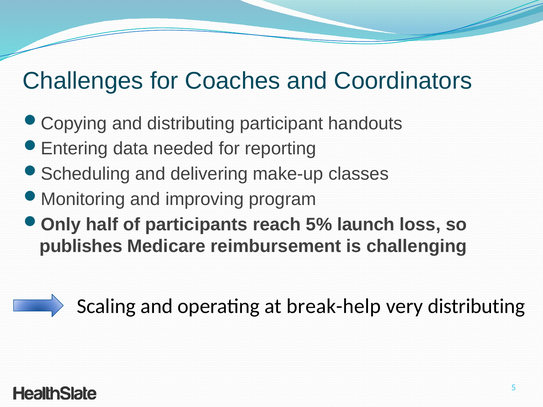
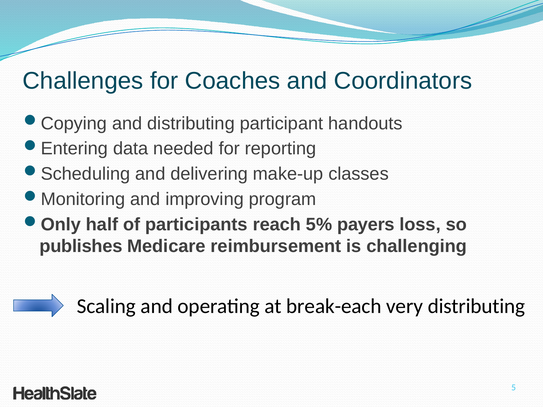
launch: launch -> payers (366, 225)
break-help: break-help -> break-each (334, 306)
